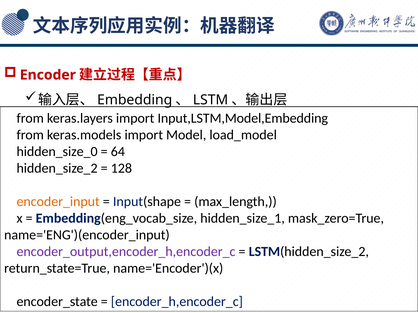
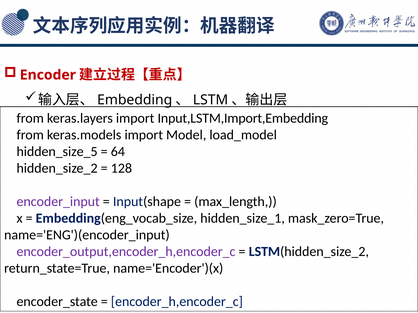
Input,LSTM,Model,Embedding: Input,LSTM,Model,Embedding -> Input,LSTM,Import,Embedding (243, 118)
hidden_size_0: hidden_size_0 -> hidden_size_5 (57, 152)
encoder_input colour: orange -> purple (58, 202)
